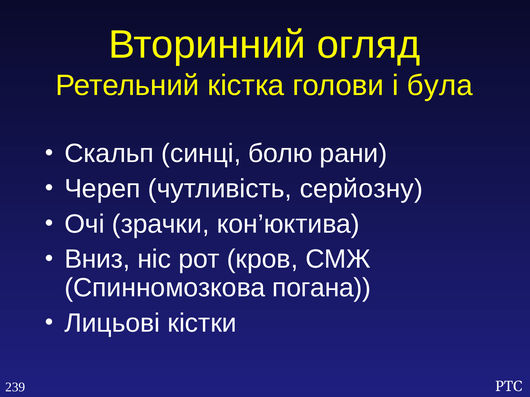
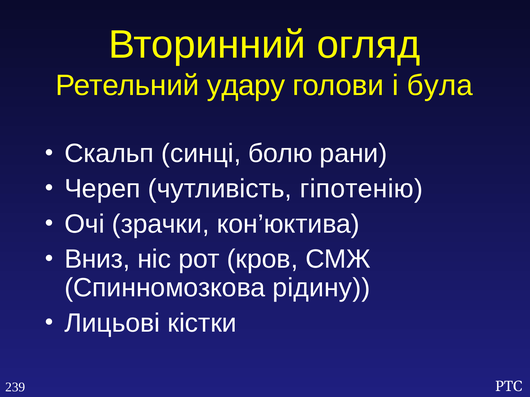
кістка: кістка -> удару (246, 86)
серйозну: серйозну -> гіпотенію (361, 189)
погана: погана -> рідину (321, 288)
